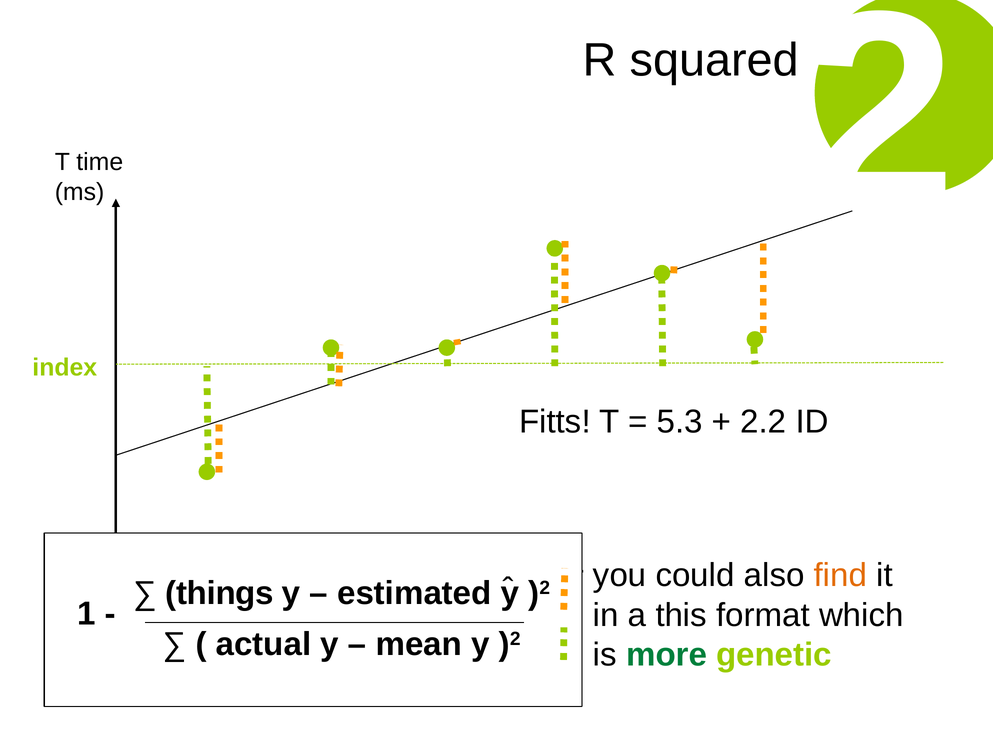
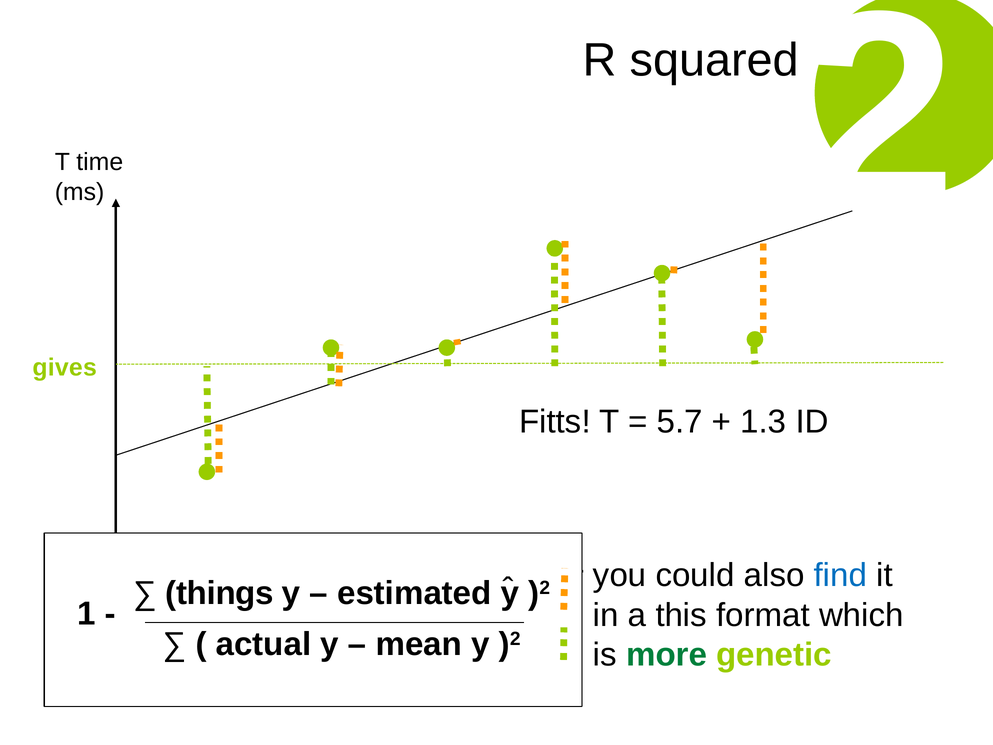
index: index -> gives (65, 368)
5.3: 5.3 -> 5.7 (680, 422)
2.2: 2.2 -> 1.3 (763, 422)
find colour: orange -> blue (840, 575)
